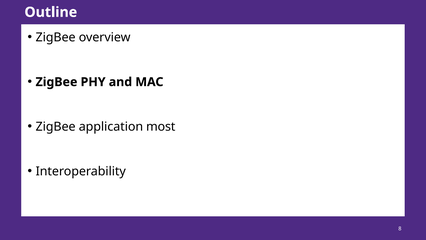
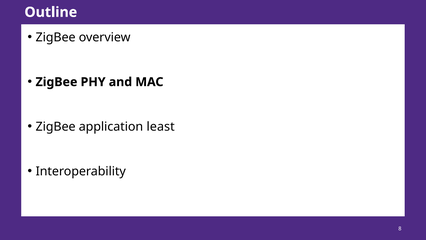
most: most -> least (161, 126)
